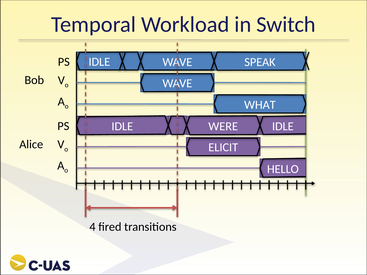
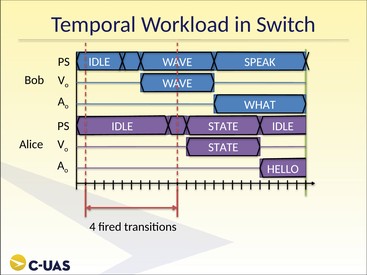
WERE: WERE -> STATE (223, 126)
ELICIT: ELICIT -> STATE (223, 148)
